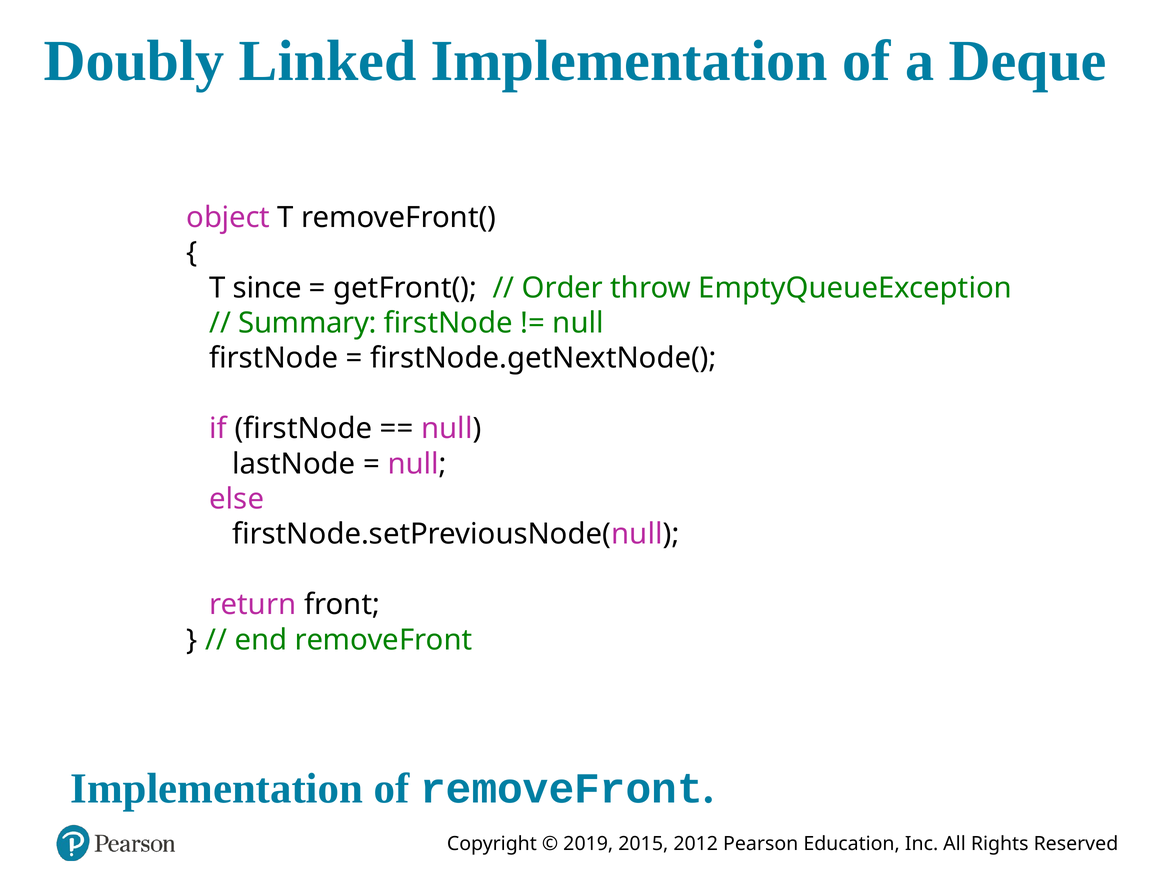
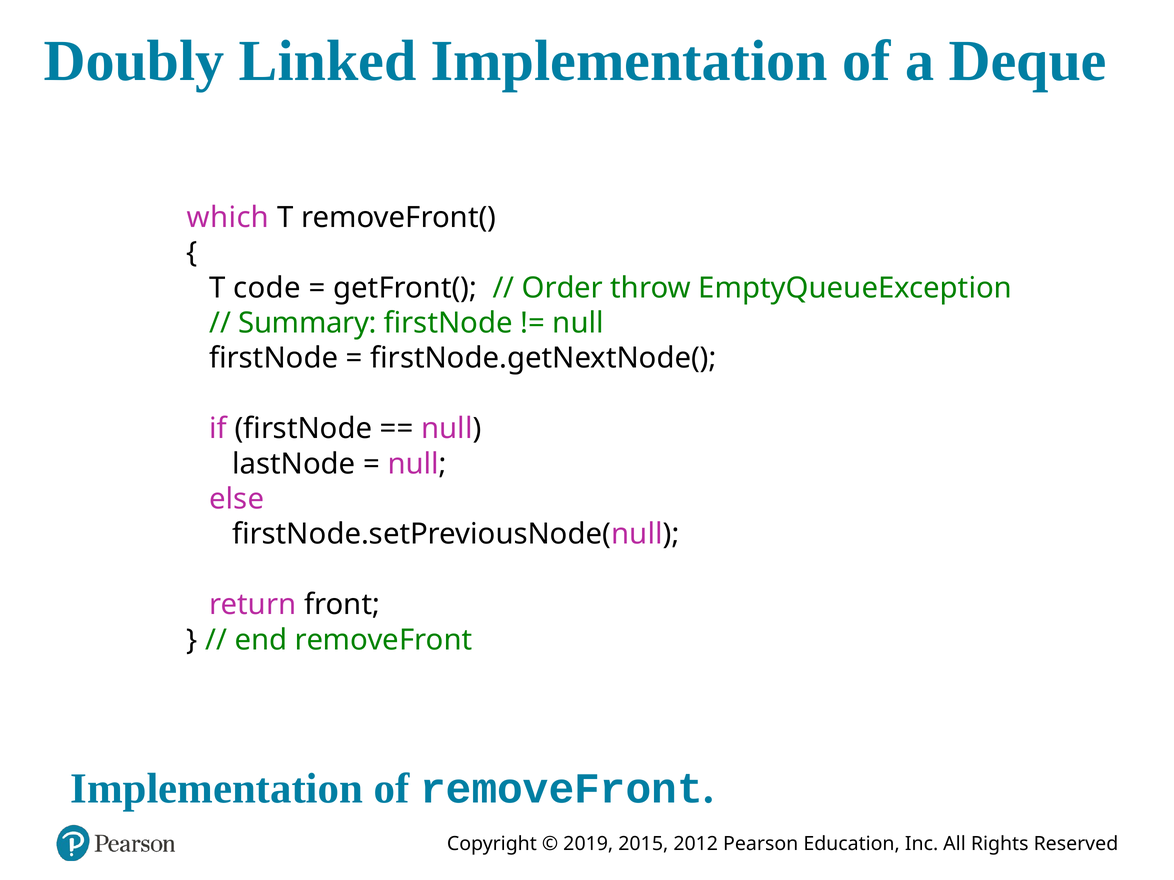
object: object -> which (228, 218)
since: since -> code (267, 288)
